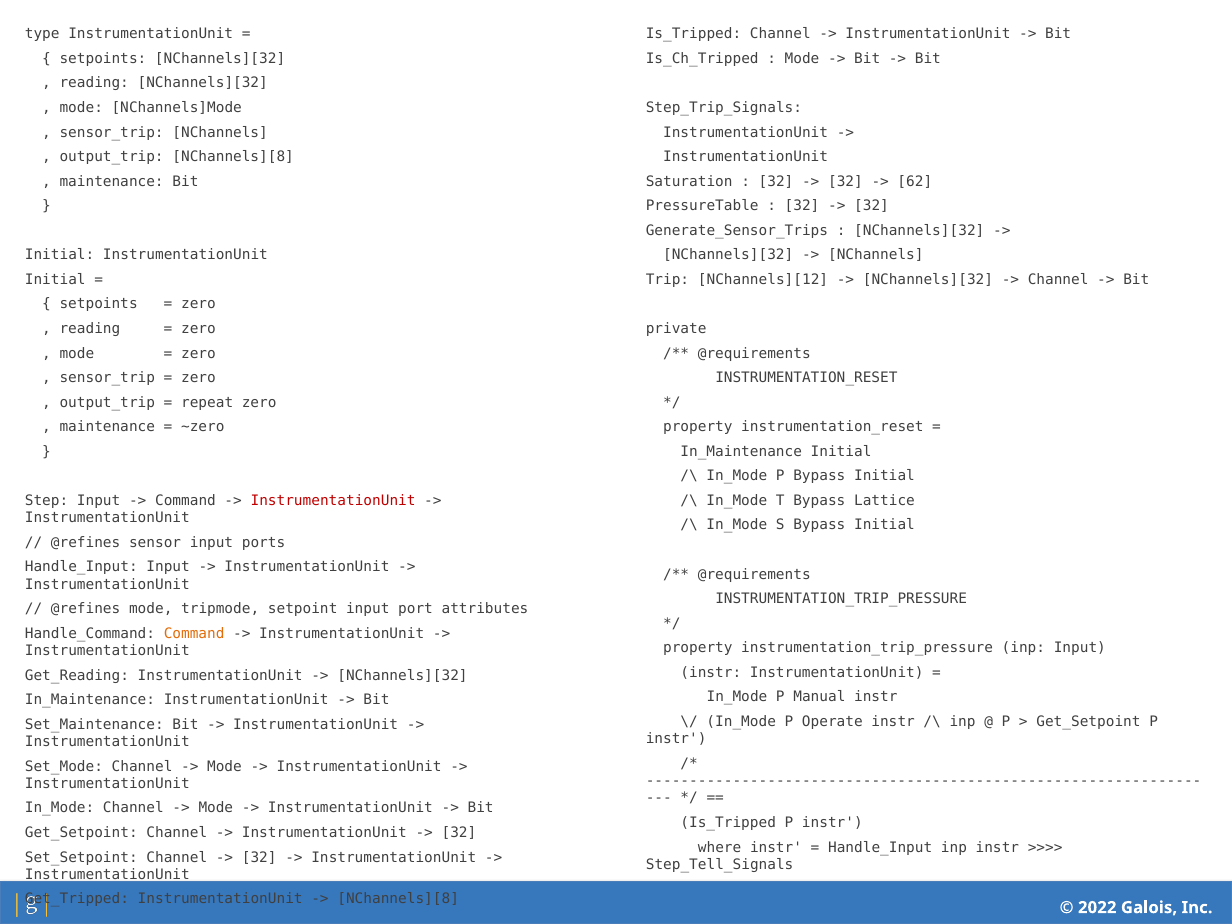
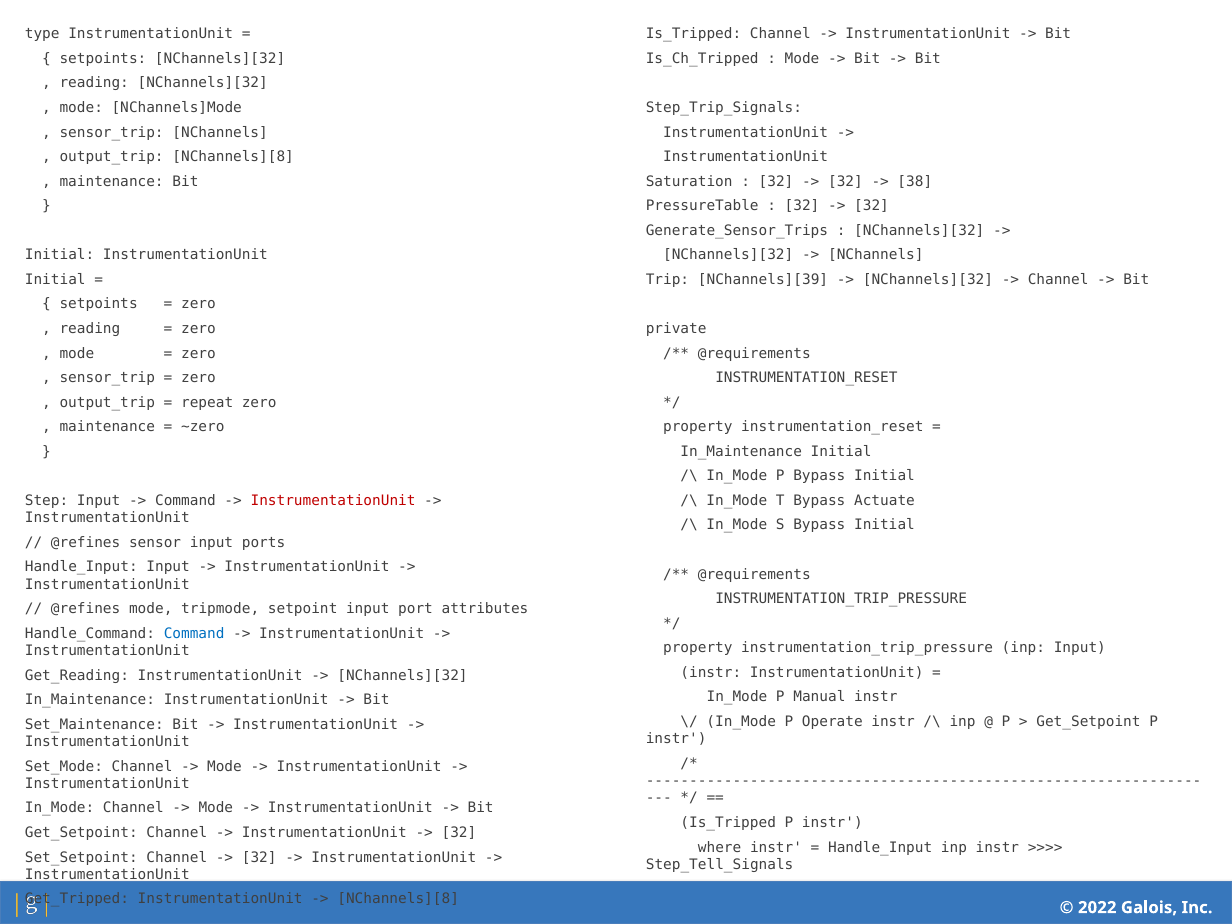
62: 62 -> 38 (915, 181)
NChannels][12: NChannels][12 -> NChannels][39 (763, 280)
Lattice: Lattice -> Actuate (884, 501)
Command colour: orange -> blue (194, 633)
